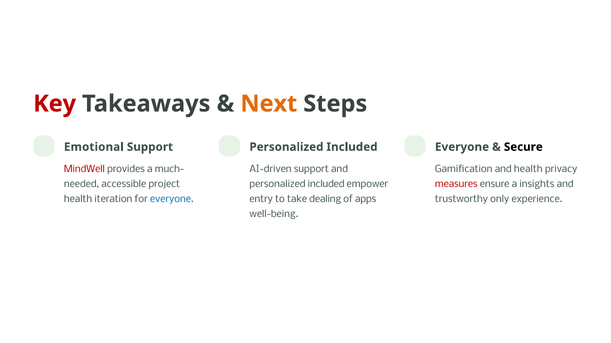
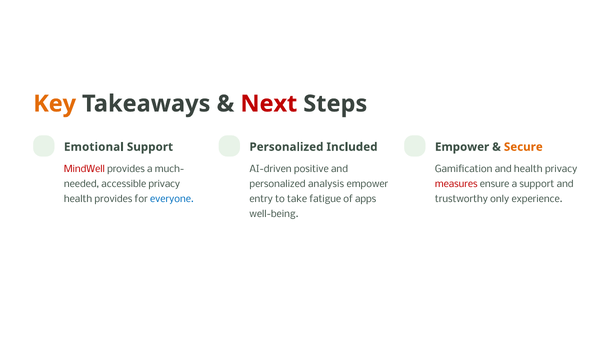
Key colour: red -> orange (55, 104)
Next colour: orange -> red (269, 104)
Everyone: Everyone -> Empower (462, 147)
Secure colour: black -> orange (523, 147)
AI-driven support: support -> positive (311, 170)
accessible project: project -> privacy (164, 185)
included: included -> analysis (326, 185)
a insights: insights -> support (537, 185)
health iteration: iteration -> provides (113, 200)
dealing: dealing -> fatigue (325, 200)
